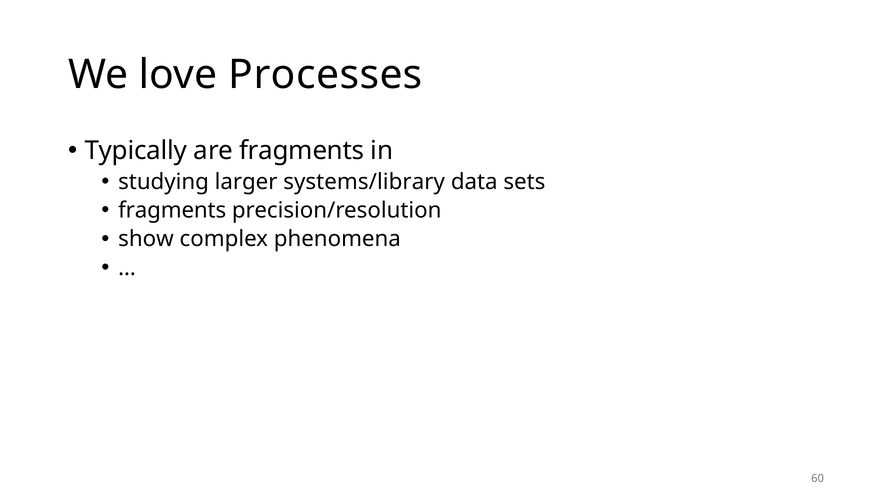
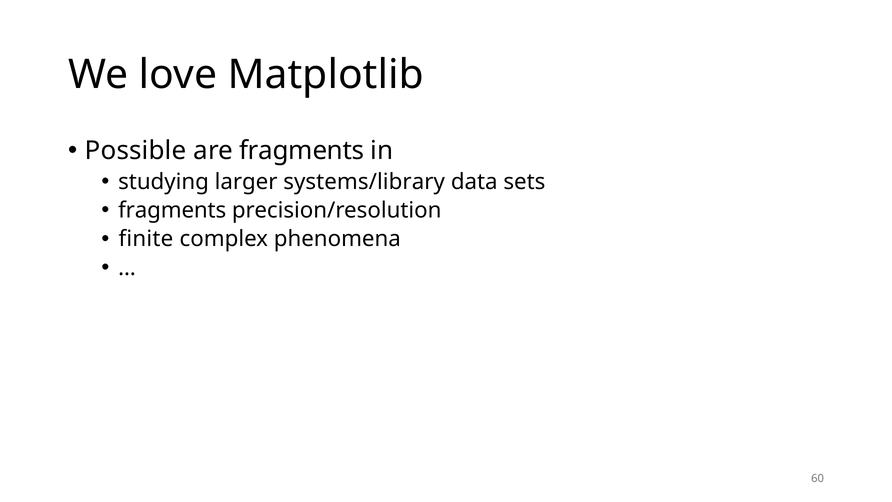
Processes: Processes -> Matplotlib (326, 75)
Typically: Typically -> Possible (136, 151)
show: show -> finite (146, 239)
